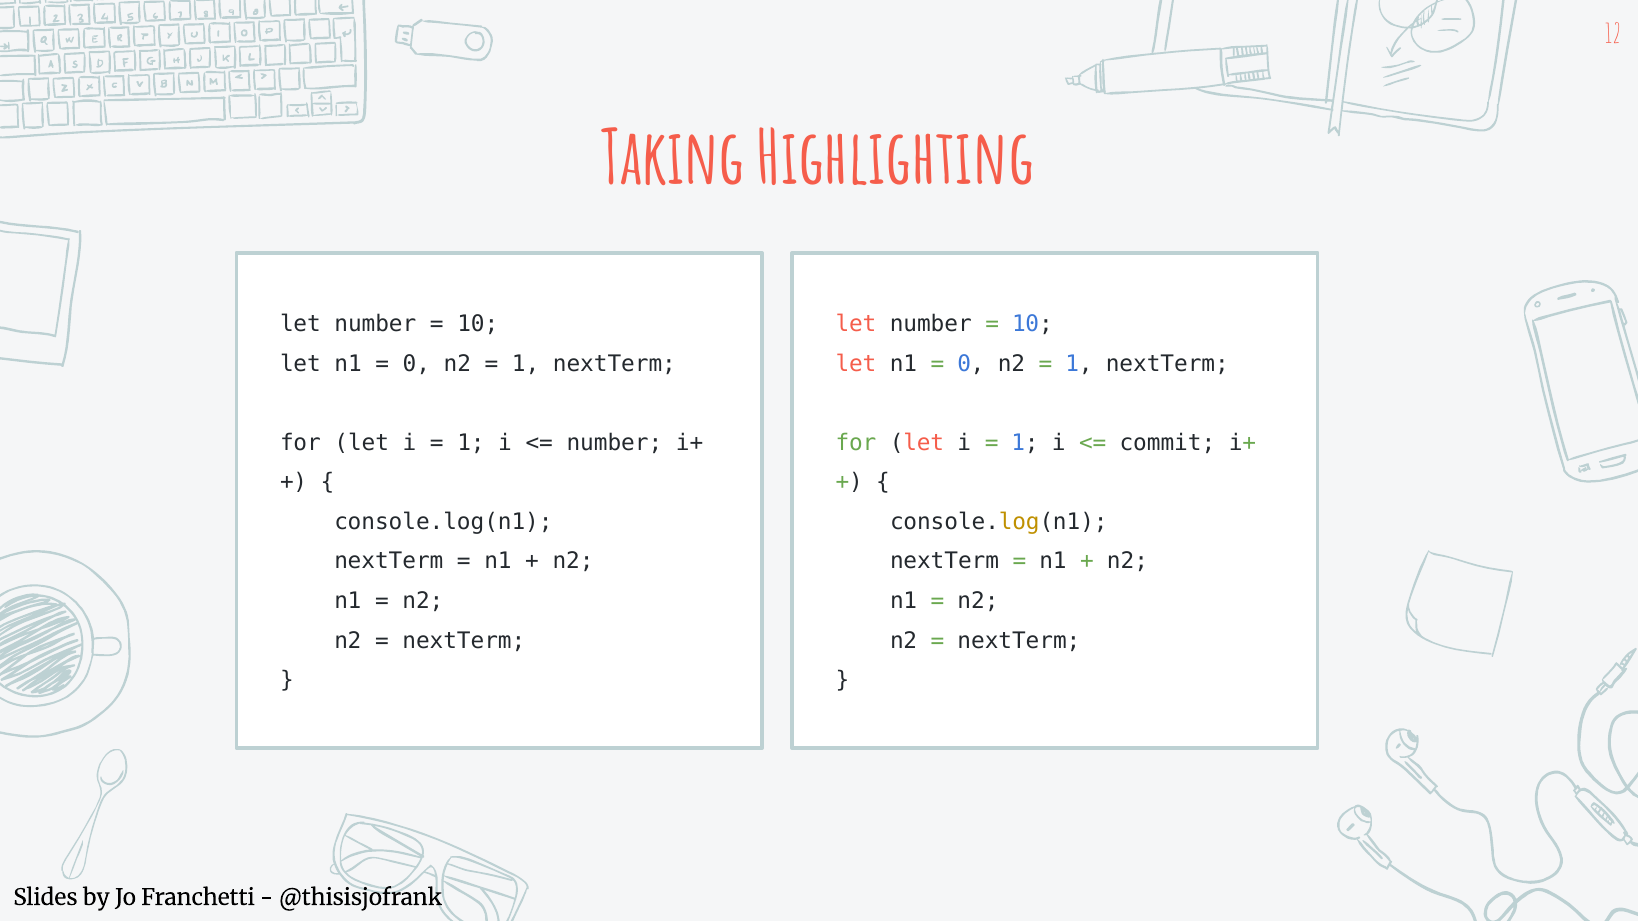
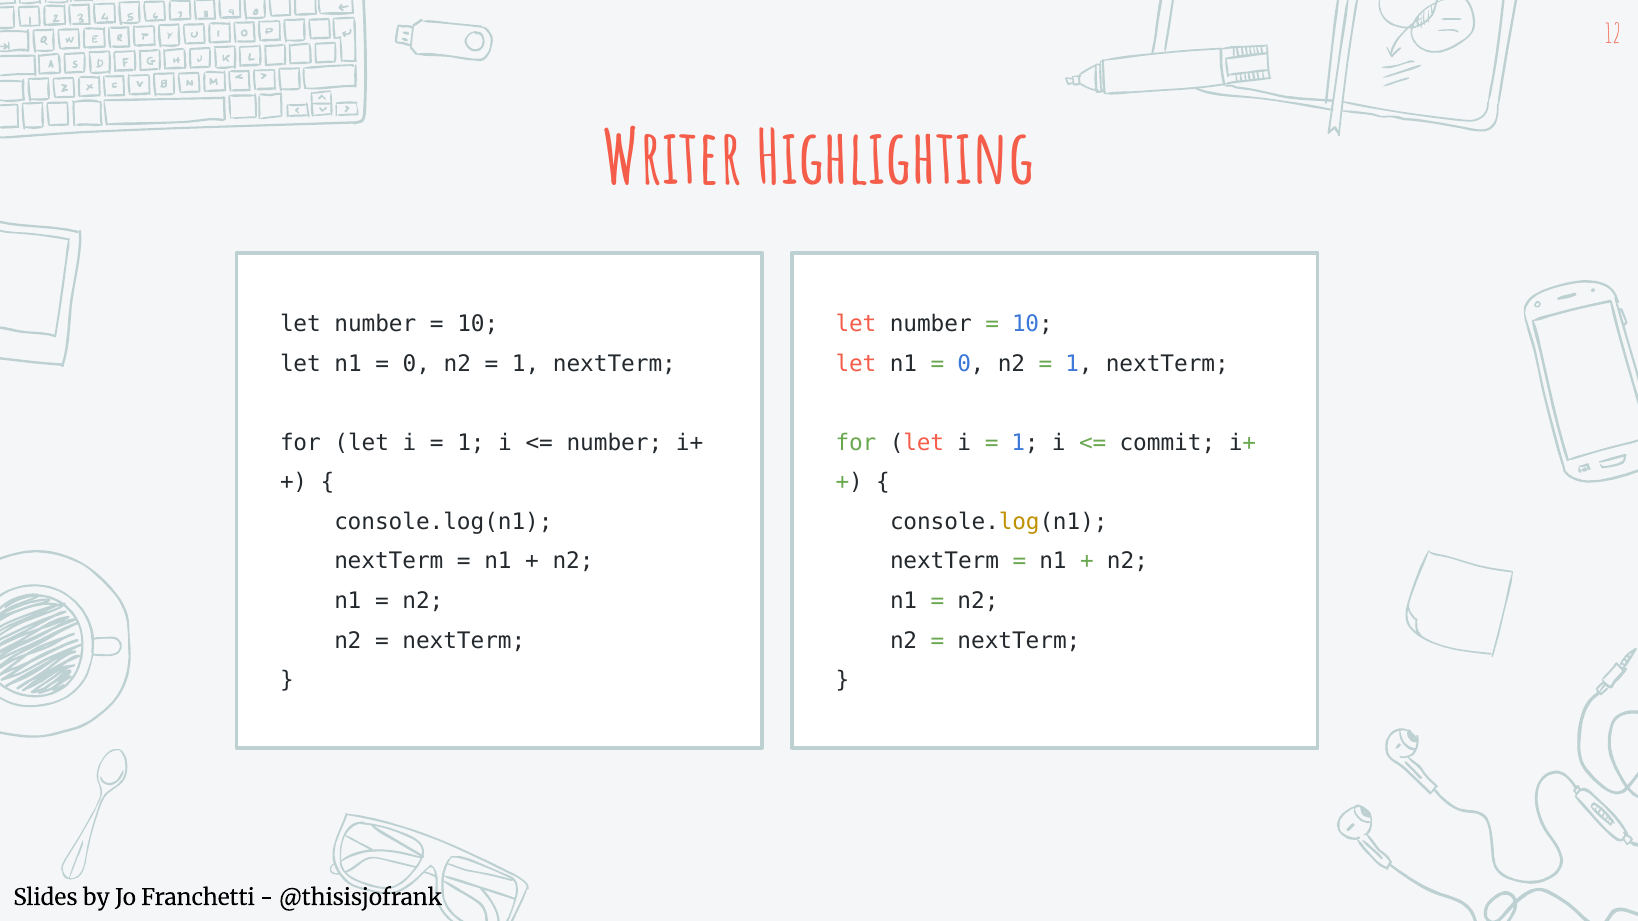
Taking: Taking -> Writer (673, 160)
